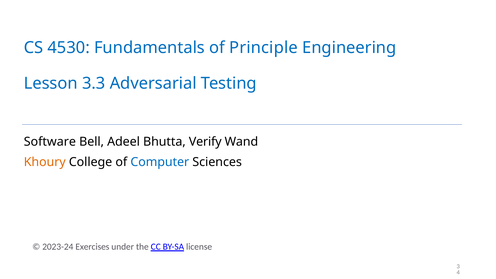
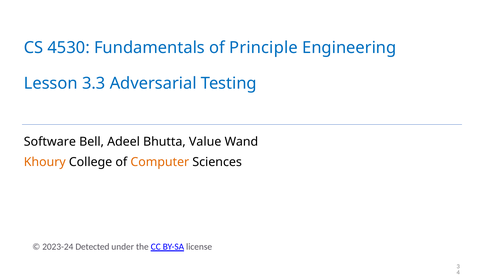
Verify: Verify -> Value (205, 142)
Computer colour: blue -> orange (160, 162)
Exercises: Exercises -> Detected (92, 247)
